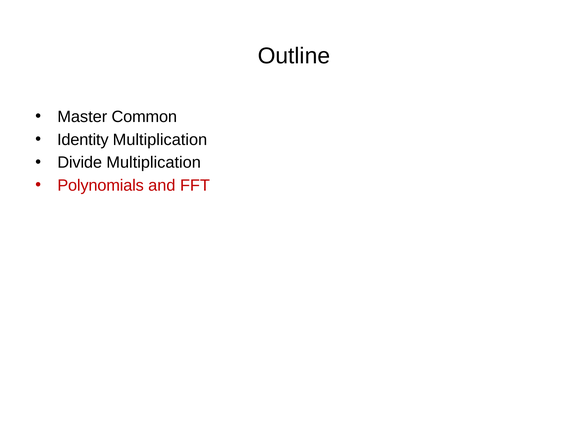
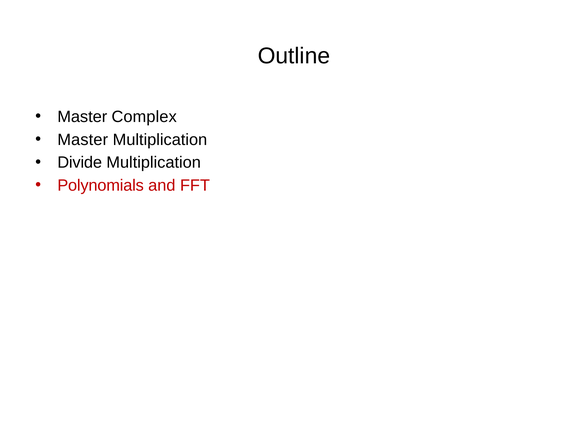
Common: Common -> Complex (144, 117)
Identity: Identity -> Master (83, 140)
